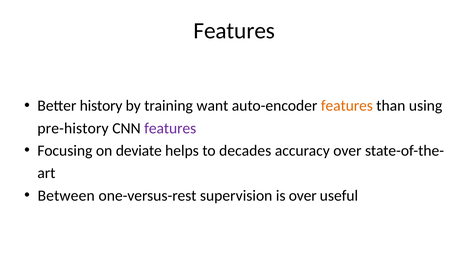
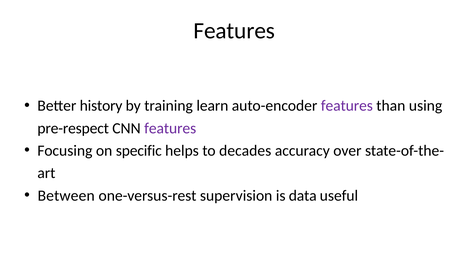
want: want -> learn (212, 106)
features colour: orange -> purple (347, 106)
pre-history: pre-history -> pre-respect (73, 128)
deviate: deviate -> specific (139, 150)
is over: over -> data (303, 195)
